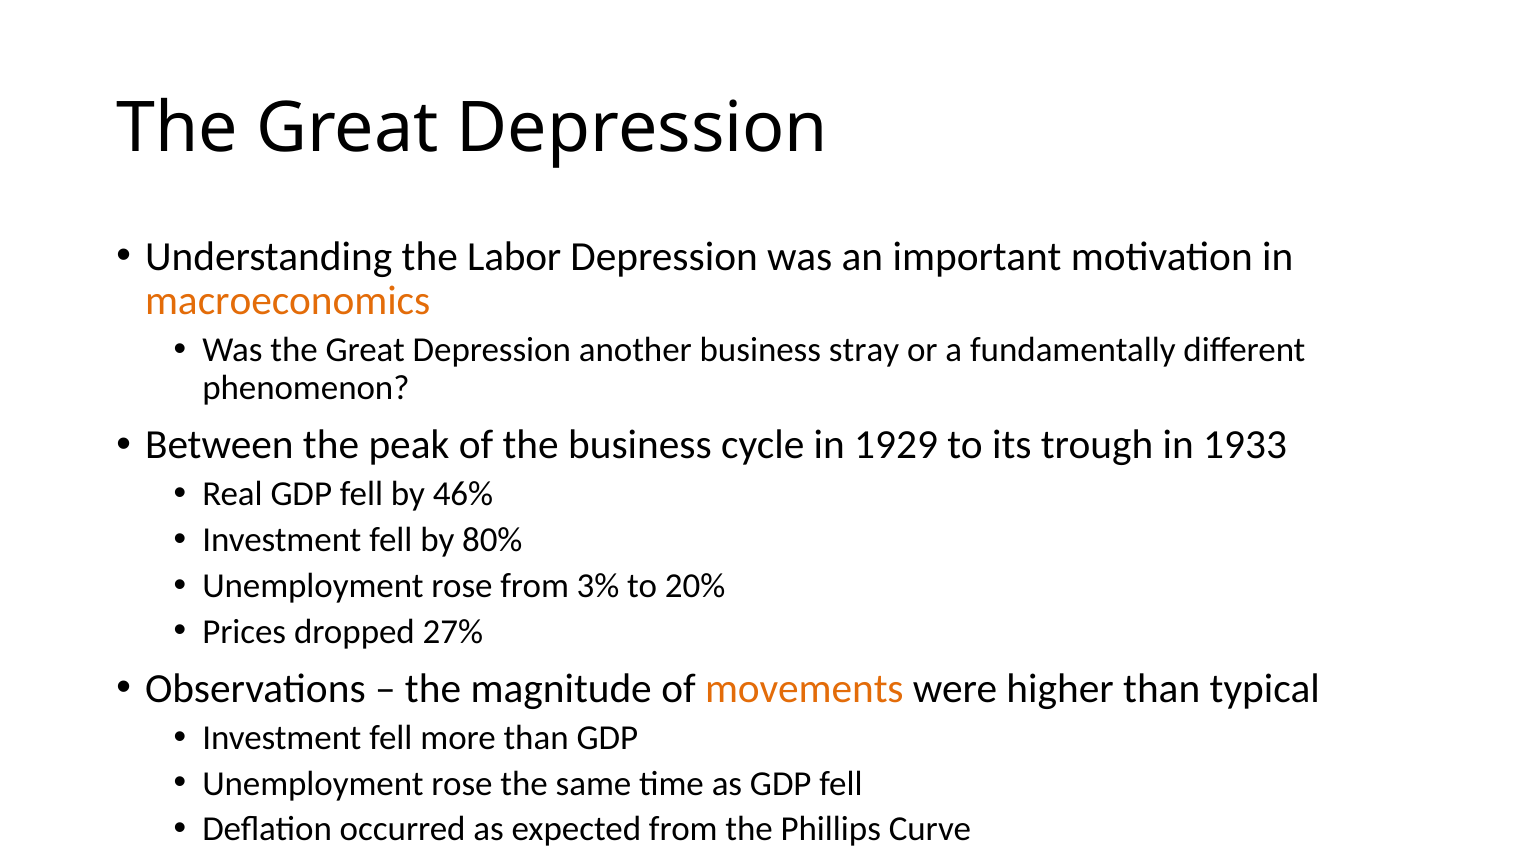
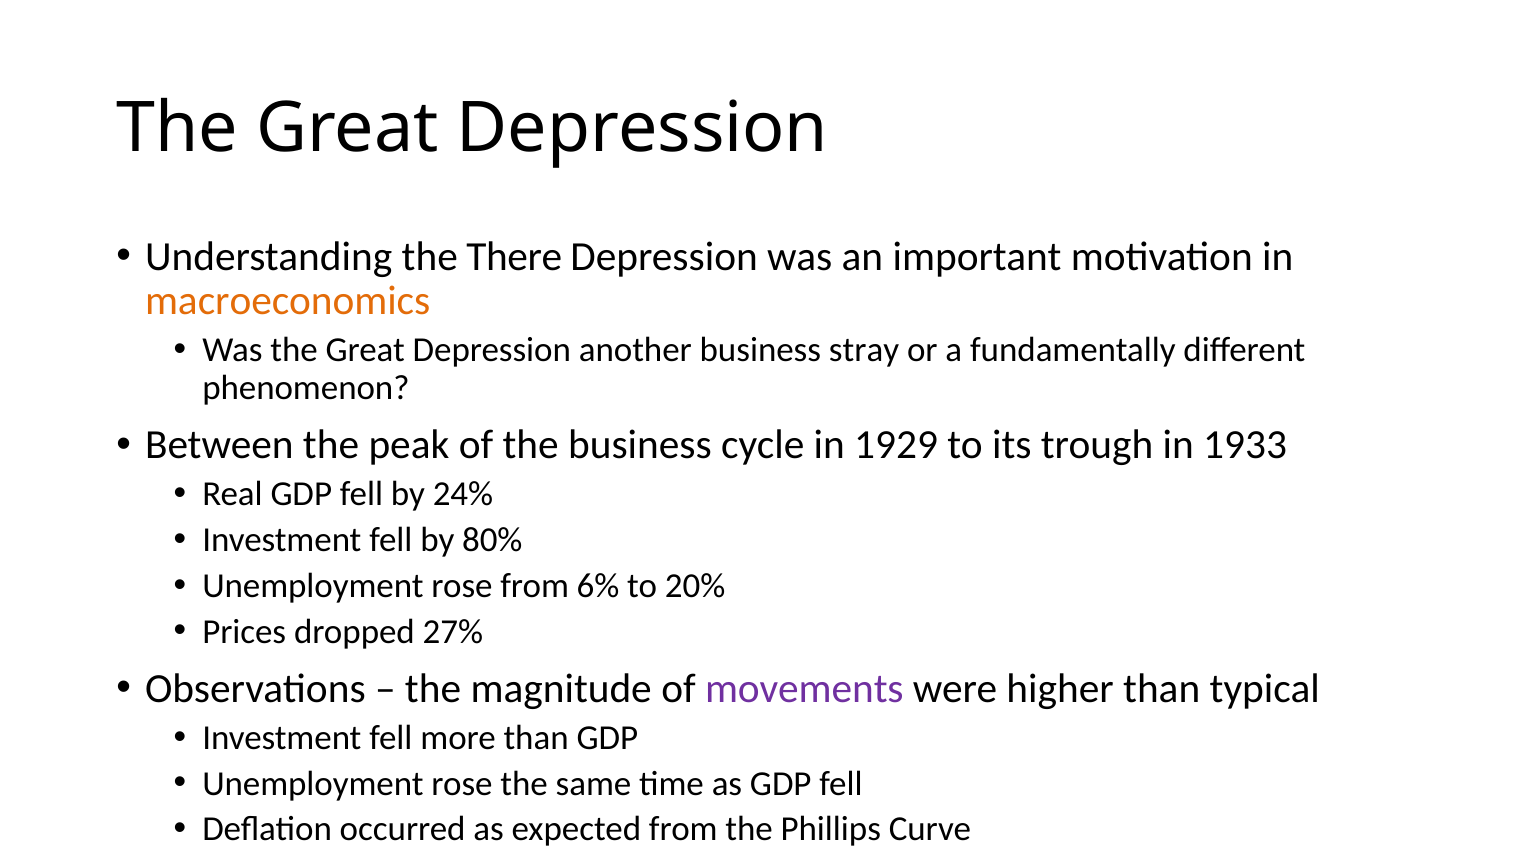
Labor: Labor -> There (514, 256)
46%: 46% -> 24% (463, 494)
3%: 3% -> 6% (598, 586)
movements colour: orange -> purple (804, 689)
